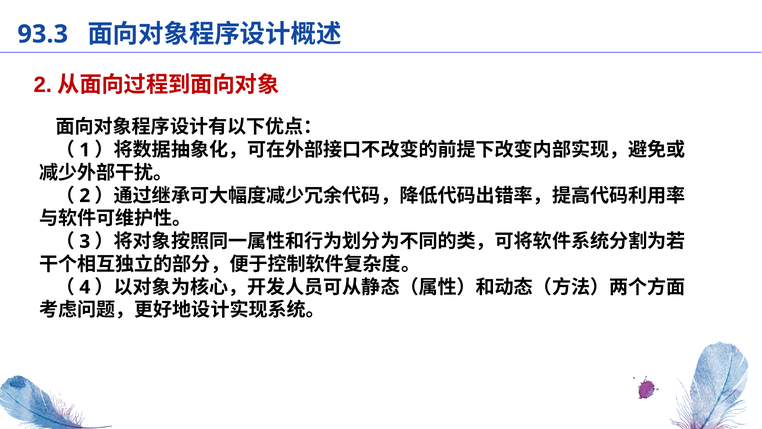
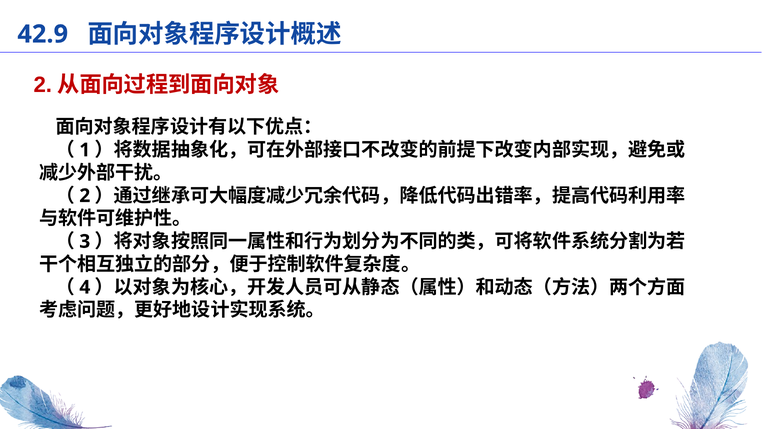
93.3: 93.3 -> 42.9 (43, 34)
